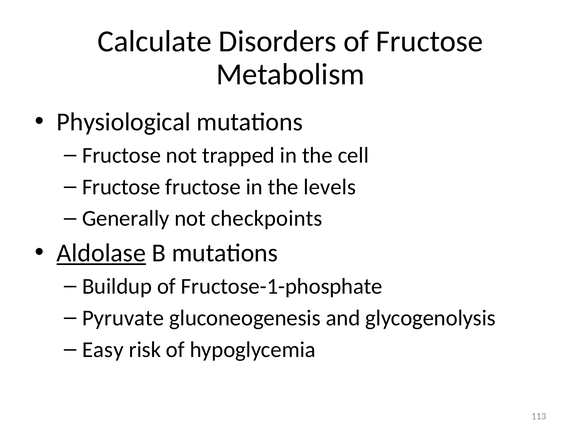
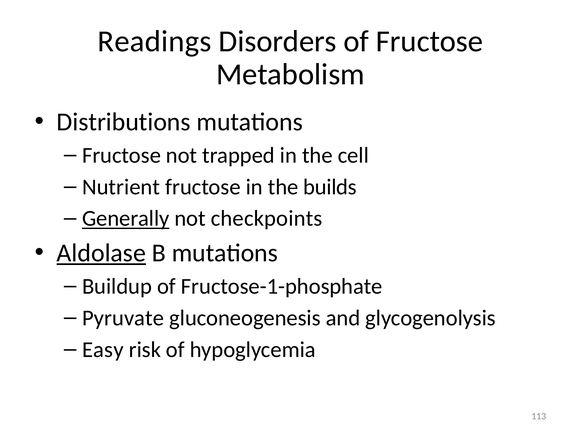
Calculate: Calculate -> Readings (154, 41)
Physiological: Physiological -> Distributions (124, 122)
Fructose: Fructose -> Nutrient (121, 187)
levels: levels -> builds (330, 187)
Generally underline: none -> present (126, 218)
